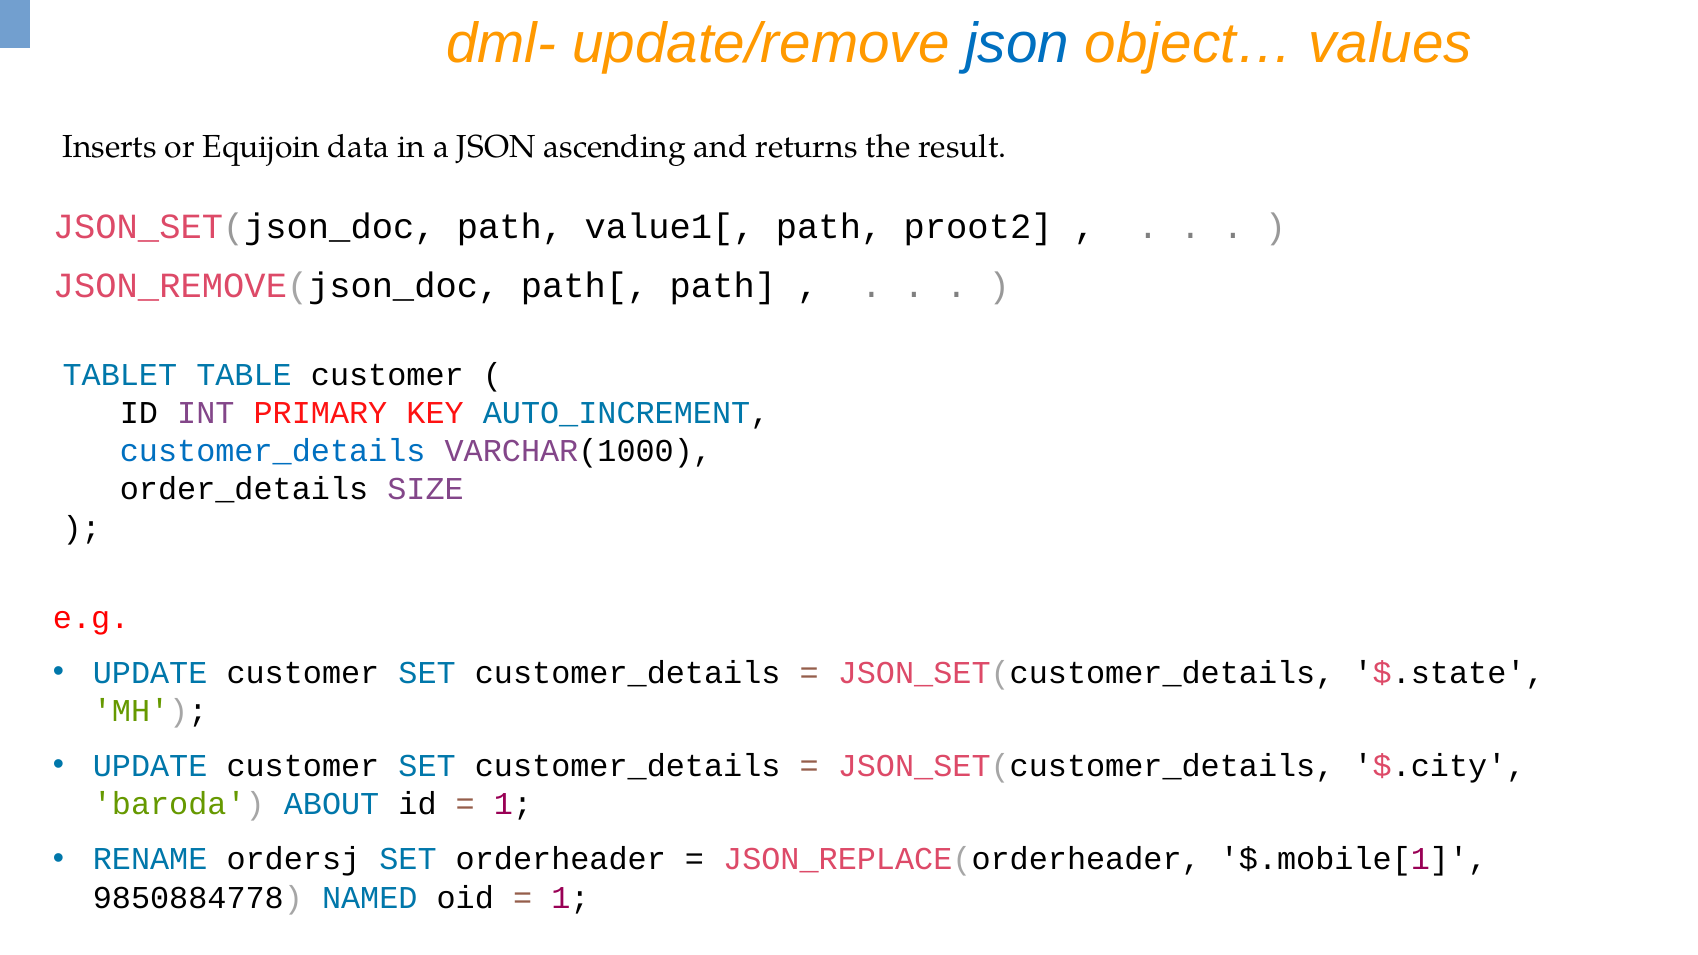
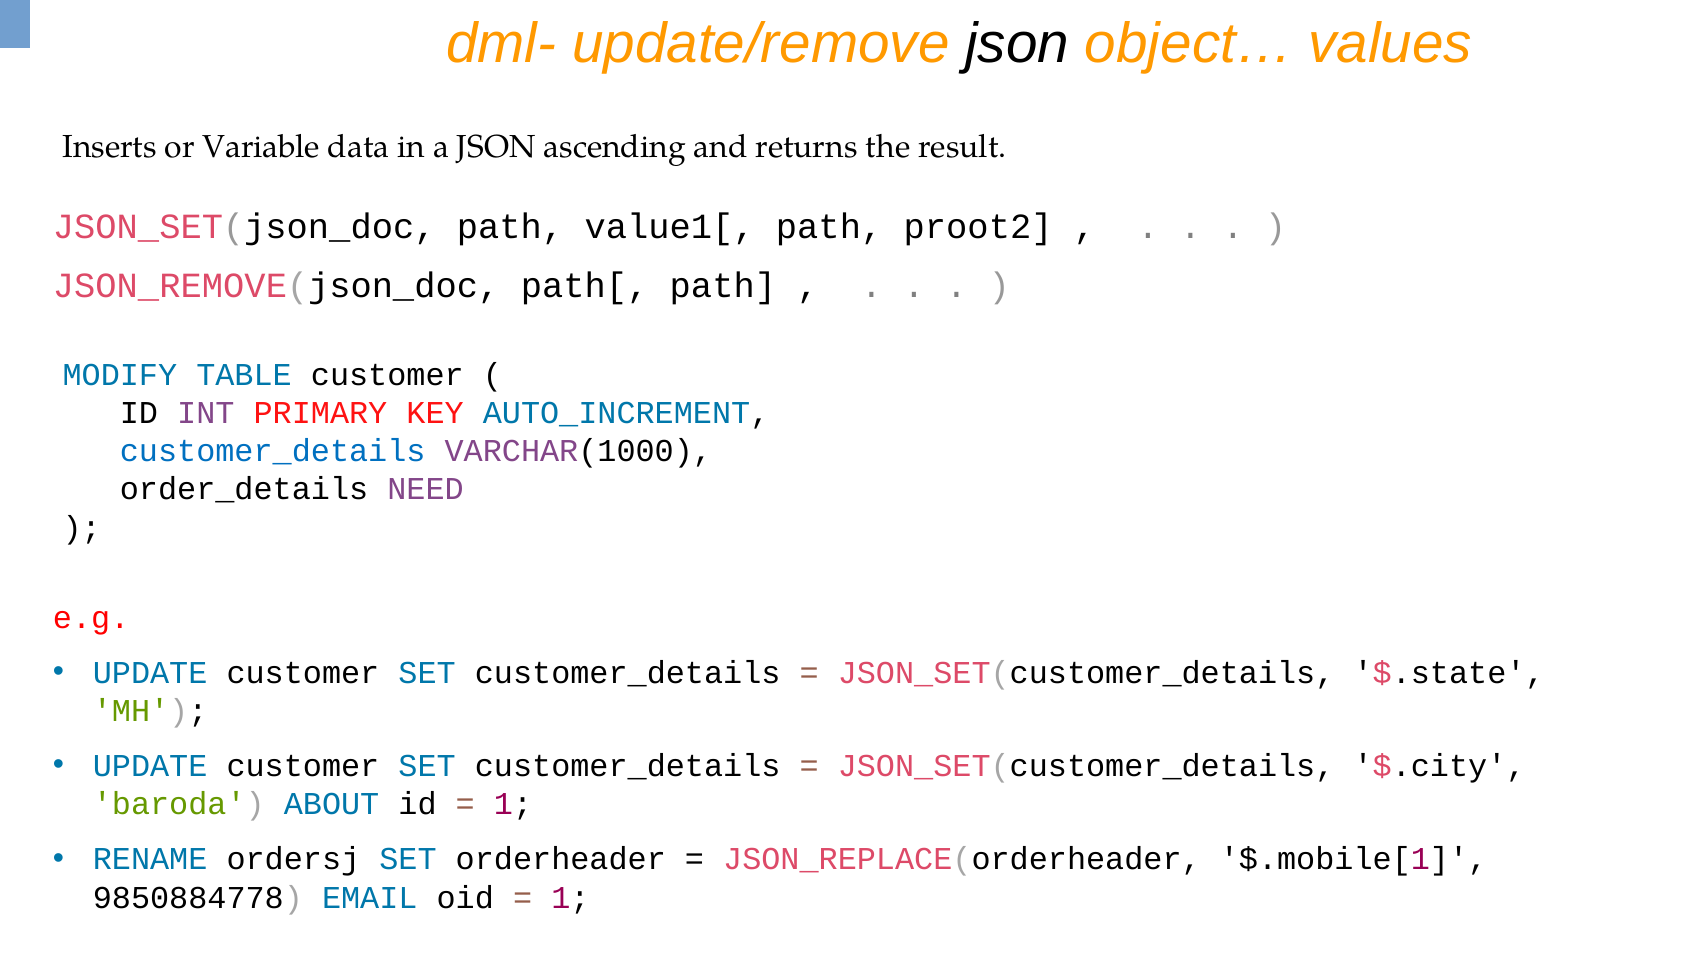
json colour: blue -> black (1017, 44)
Equijoin: Equijoin -> Variable (261, 147)
TABLET: TABLET -> MODIFY (120, 375)
SIZE: SIZE -> NEED (426, 489)
NAMED: NAMED -> EMAIL (370, 898)
